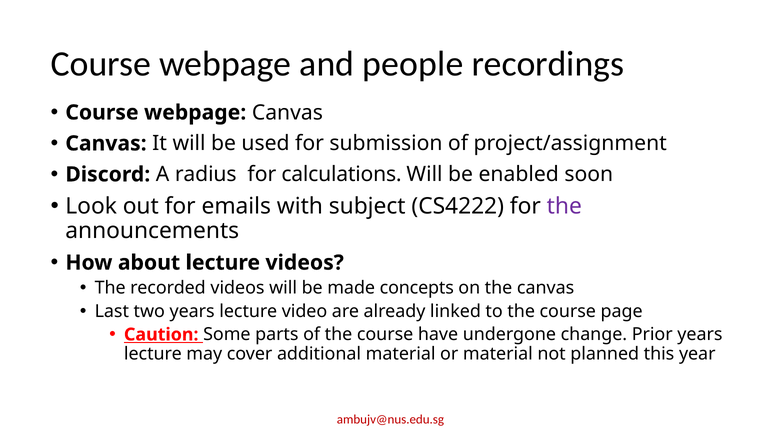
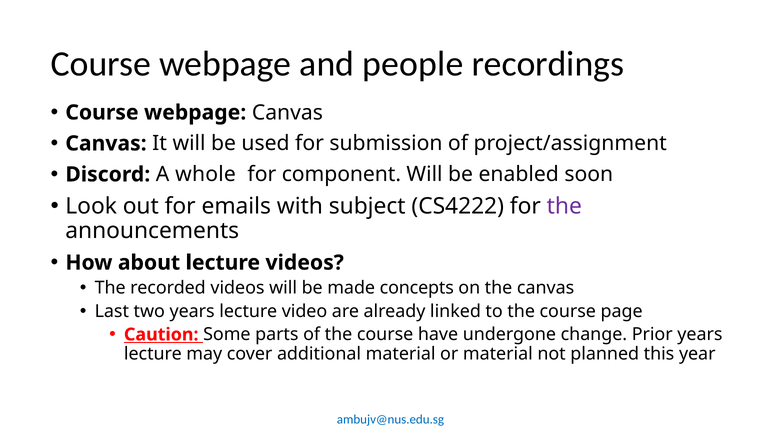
radius: radius -> whole (206, 175)
calculations: calculations -> component (341, 175)
ambujv@nus.edu.sg colour: red -> blue (390, 420)
